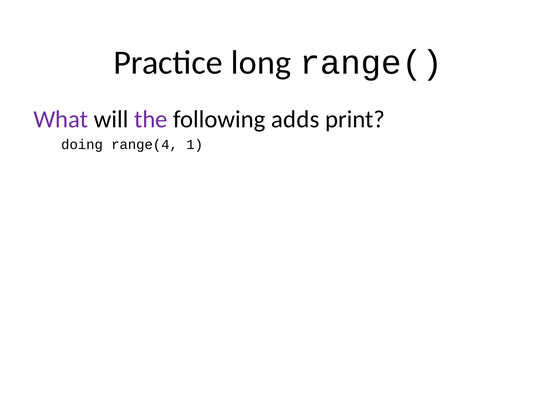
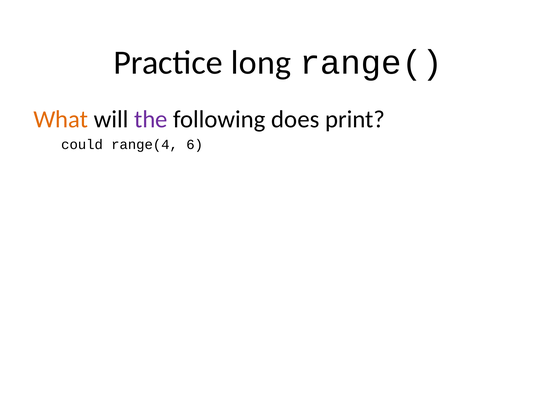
What colour: purple -> orange (61, 119)
adds: adds -> does (295, 119)
doing: doing -> could (82, 145)
1: 1 -> 6 (195, 145)
